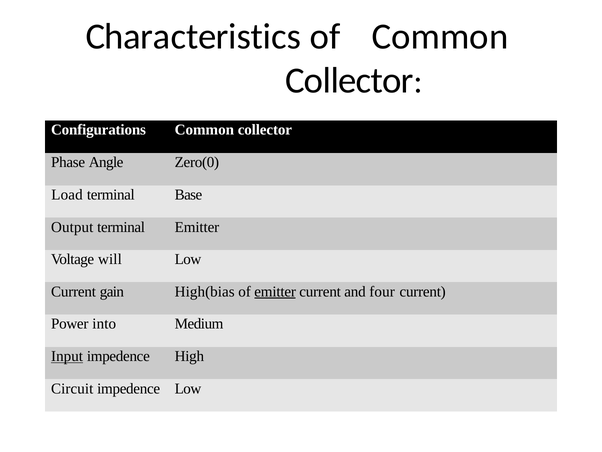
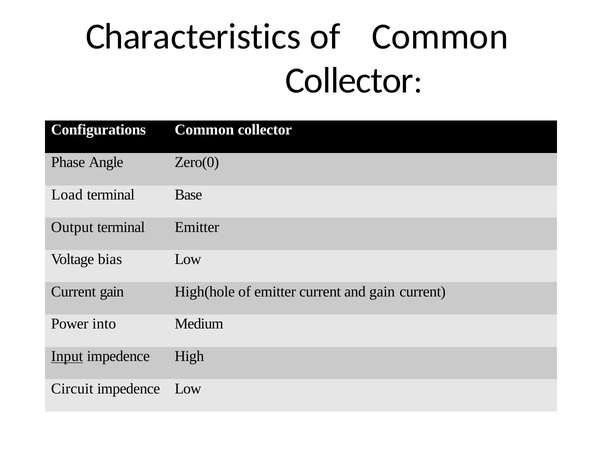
will: will -> bias (110, 259)
High(bias: High(bias -> High(hole (205, 291)
emitter underline: present -> none (275, 291)
and four: four -> gain (382, 291)
